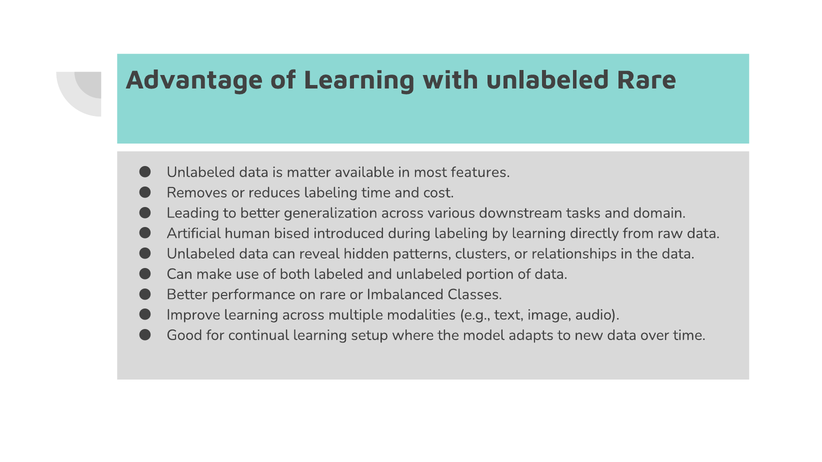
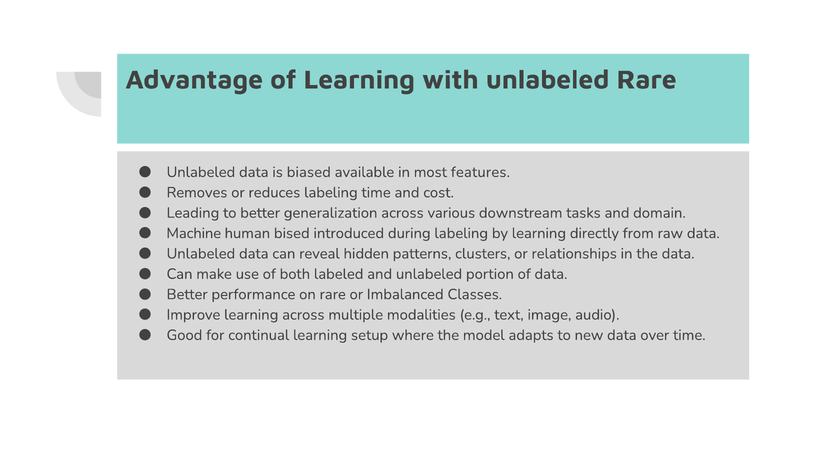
matter: matter -> biased (309, 172)
Artificial: Artificial -> Machine (194, 233)
